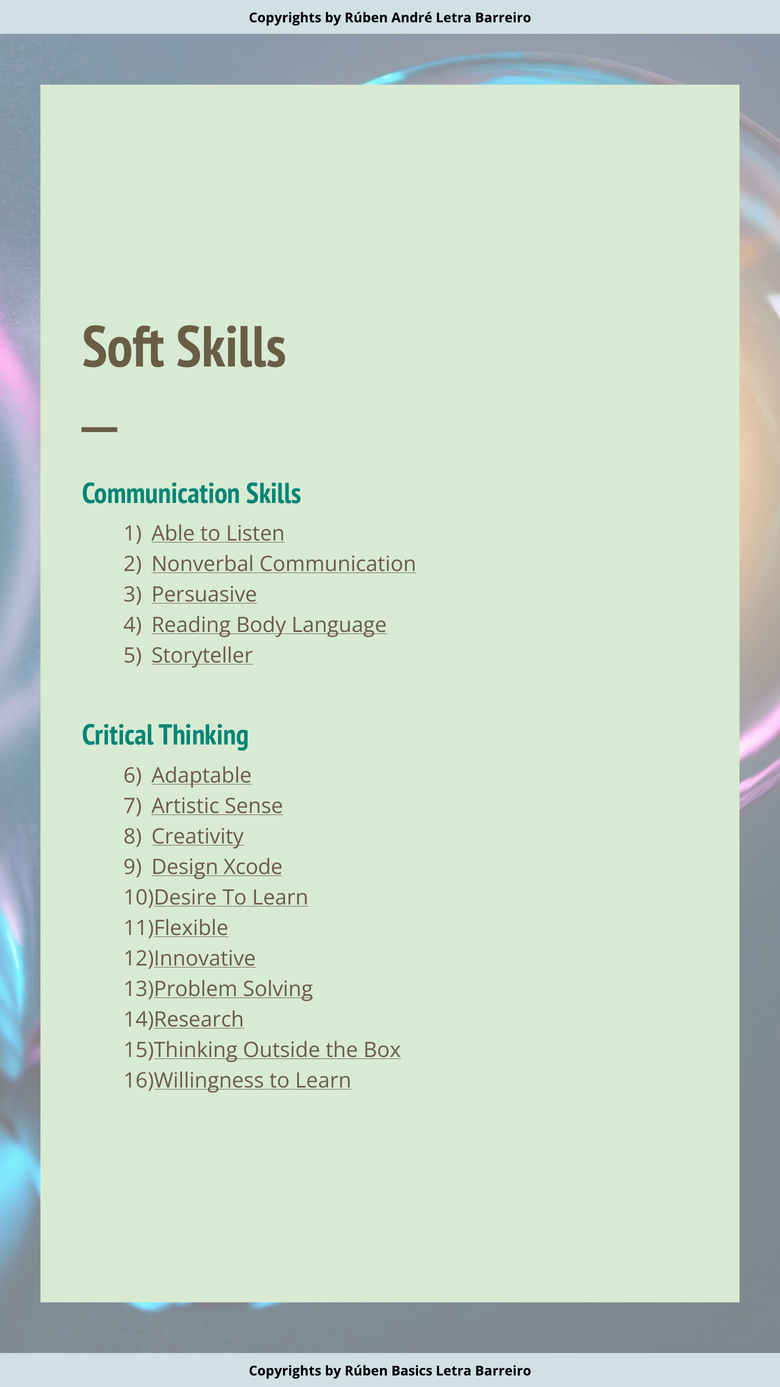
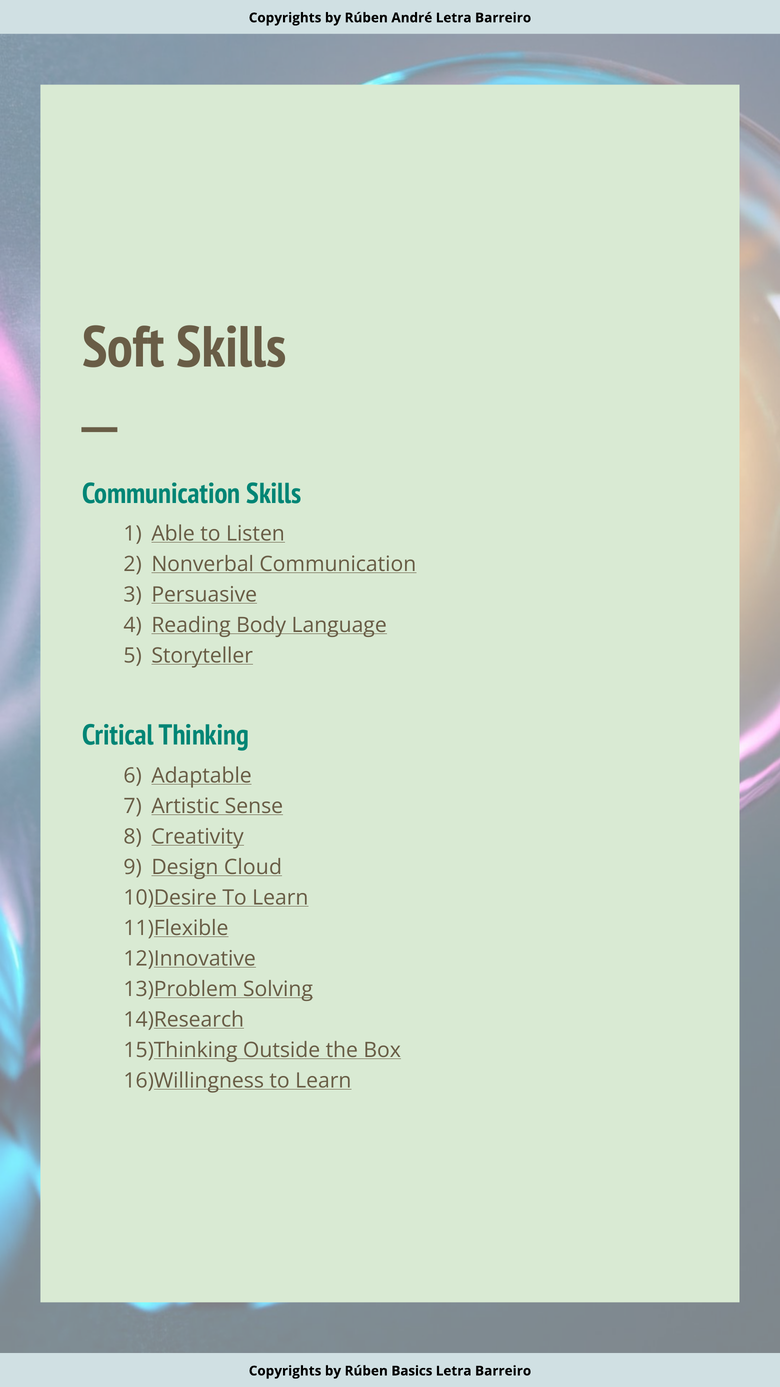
Xcode: Xcode -> Cloud (253, 867)
